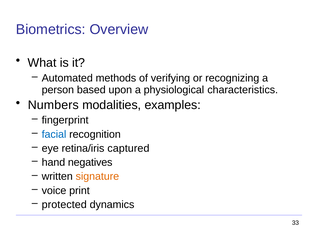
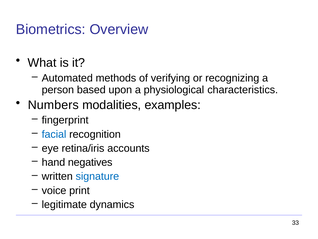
captured: captured -> accounts (128, 148)
signature colour: orange -> blue (97, 176)
protected: protected -> legitimate (64, 204)
